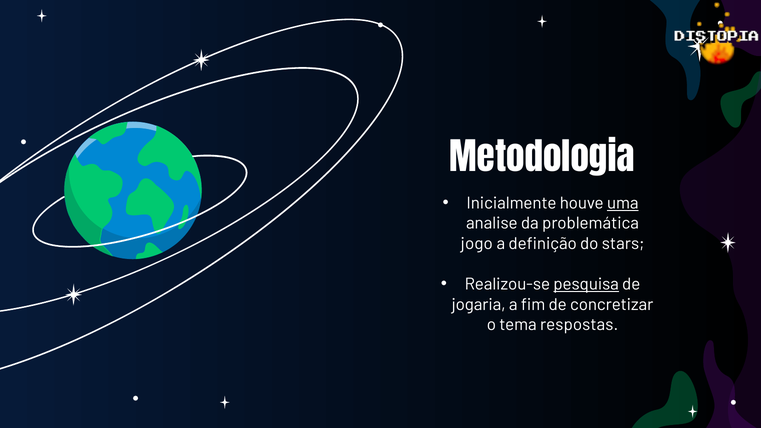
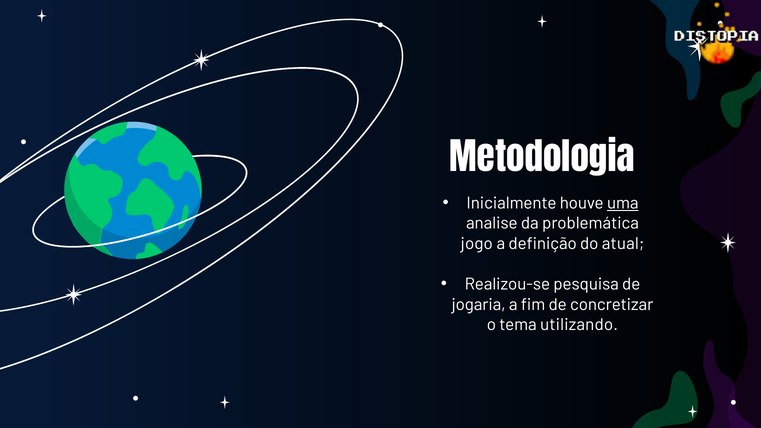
stars: stars -> atual (623, 244)
pesquisa underline: present -> none (586, 284)
respostas: respostas -> utilizando (579, 325)
